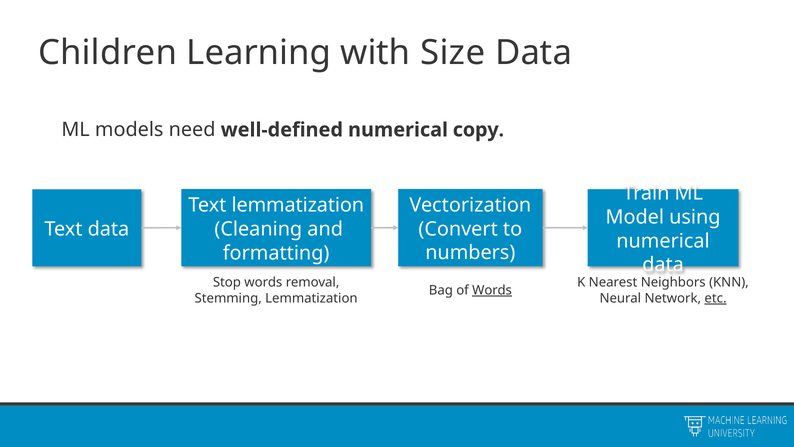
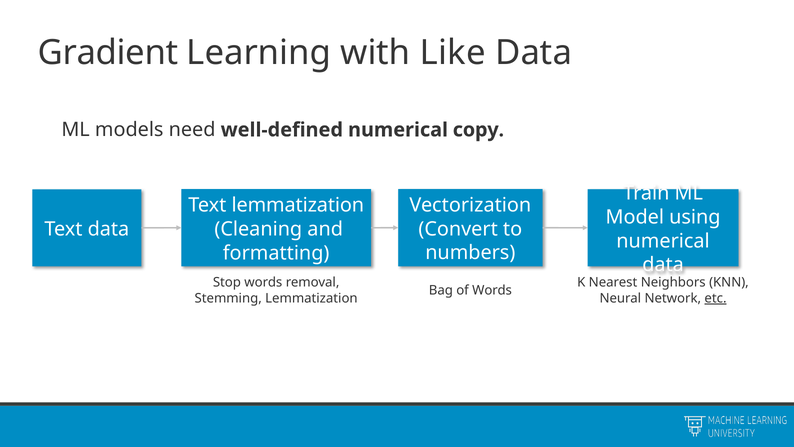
Children: Children -> Gradient (108, 53)
Size: Size -> Like (453, 53)
Words underline: present -> none (492, 290)
